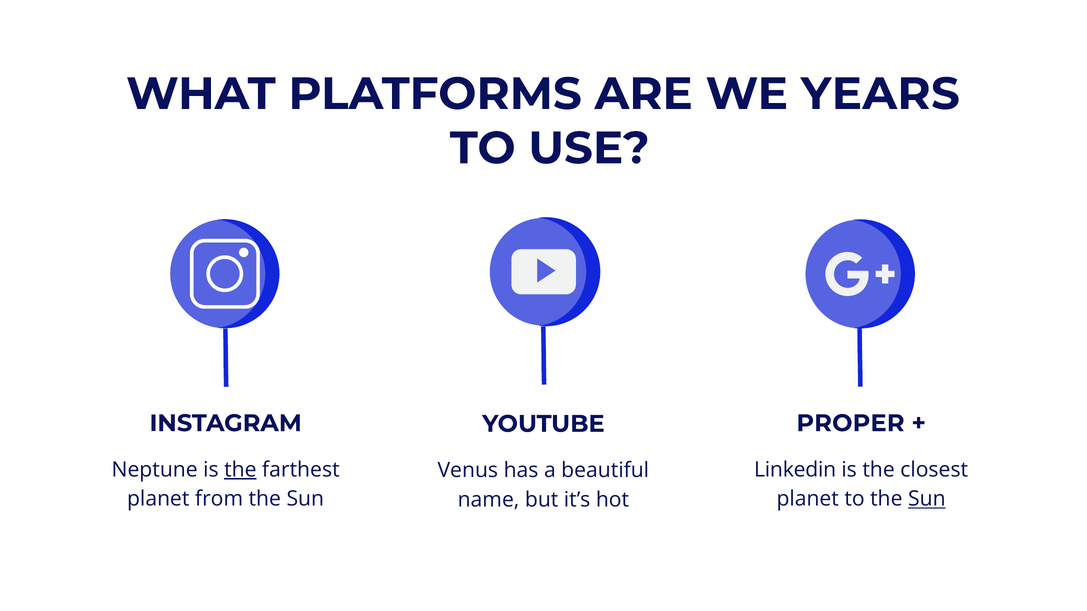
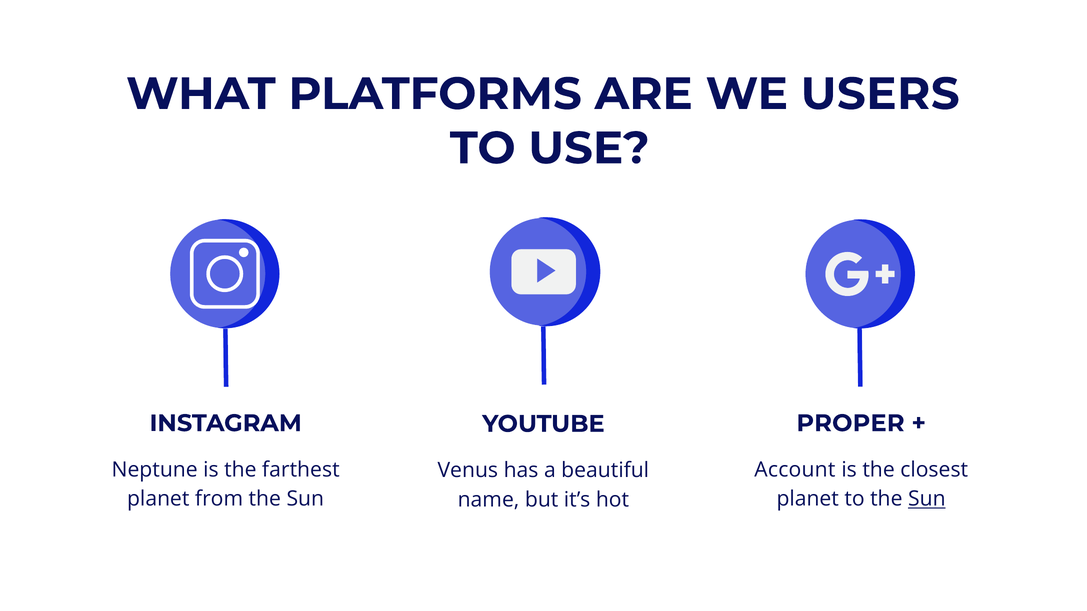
YEARS: YEARS -> USERS (880, 94)
the underline: present -> none (240, 470)
Linkedin: Linkedin -> Account (795, 470)
